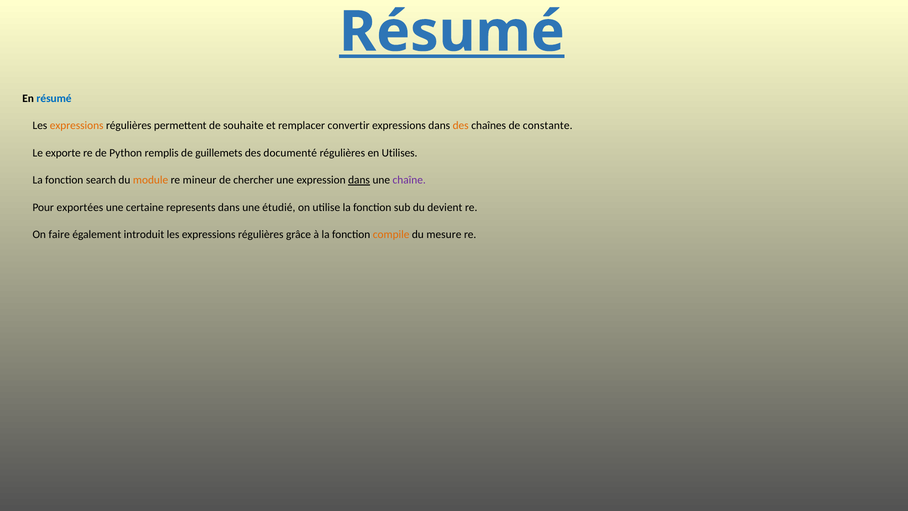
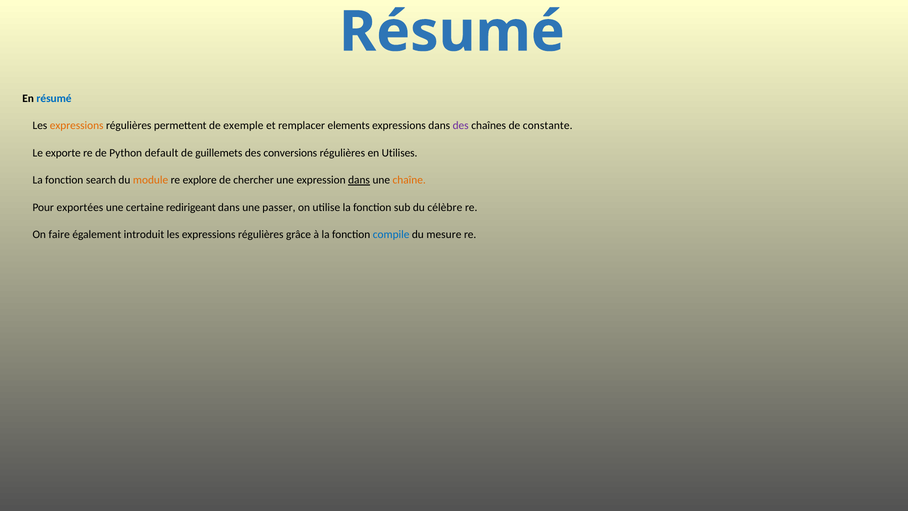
Résumé underline: present -> none (452, 32)
souhaite: souhaite -> exemple (243, 126)
convertir: convertir -> elements (349, 126)
des colour: orange -> purple (461, 126)
remplis: remplis -> default (162, 153)
documenté: documenté -> conversions (290, 153)
mineur: mineur -> explore (200, 180)
chaîne colour: purple -> orange (409, 180)
represents: represents -> redirigeant (191, 207)
étudié: étudié -> passer (279, 207)
devient: devient -> célèbre (445, 207)
compile colour: orange -> blue (391, 235)
